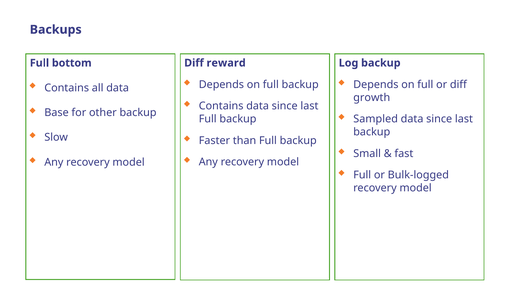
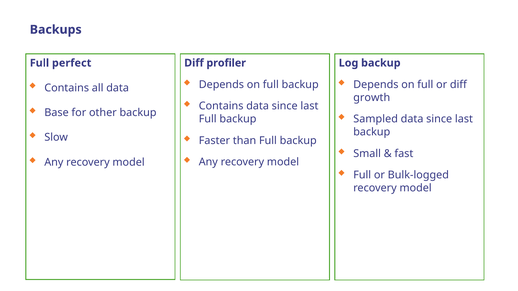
reward: reward -> profiler (226, 63)
bottom: bottom -> perfect (72, 63)
